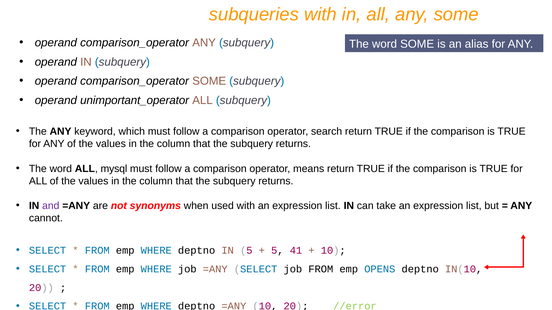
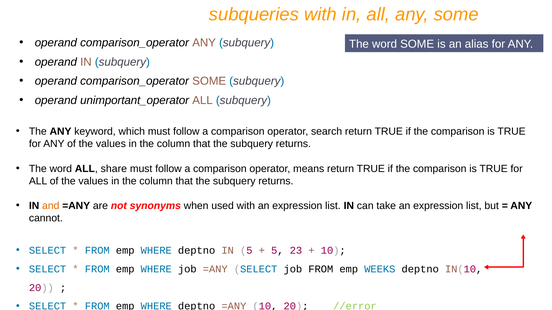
mysql: mysql -> share (114, 169)
and colour: purple -> orange (51, 206)
41: 41 -> 23 (296, 251)
OPENS: OPENS -> WEEKS (380, 269)
